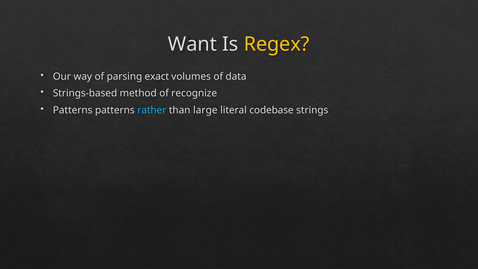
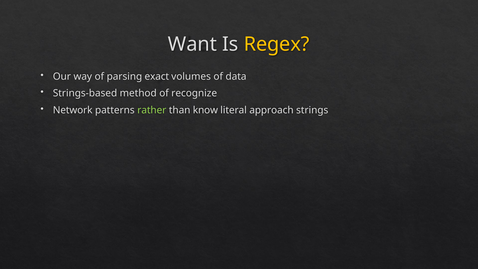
Patterns: Patterns -> Network (73, 110)
rather colour: light blue -> light green (152, 110)
large: large -> know (205, 110)
codebase: codebase -> approach (271, 110)
